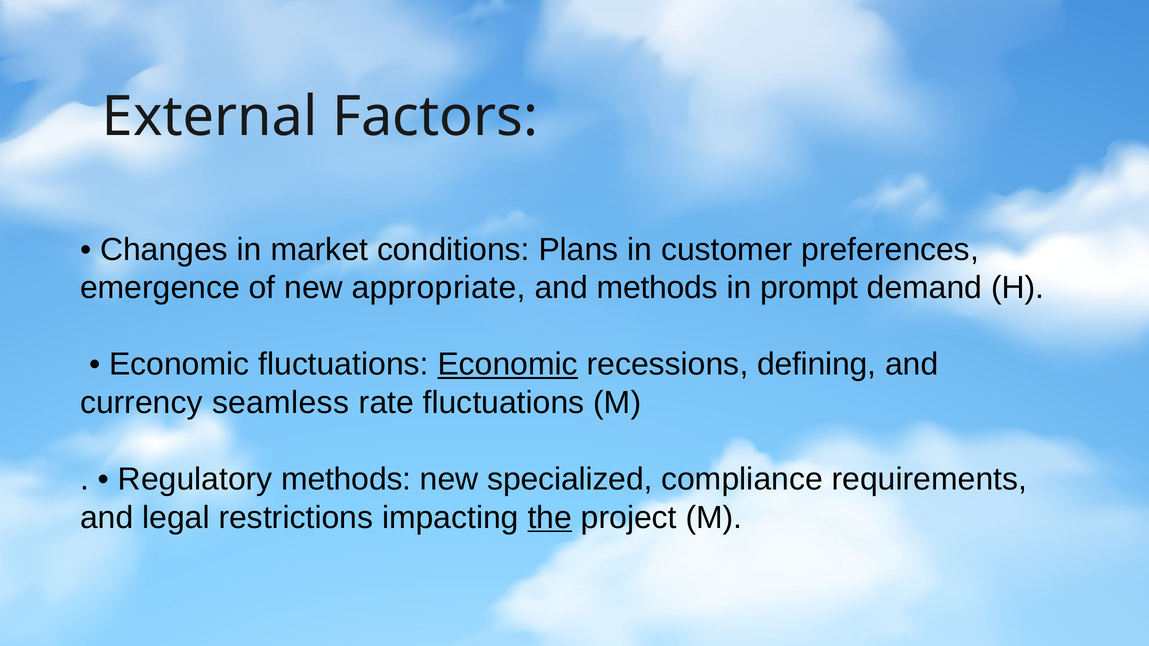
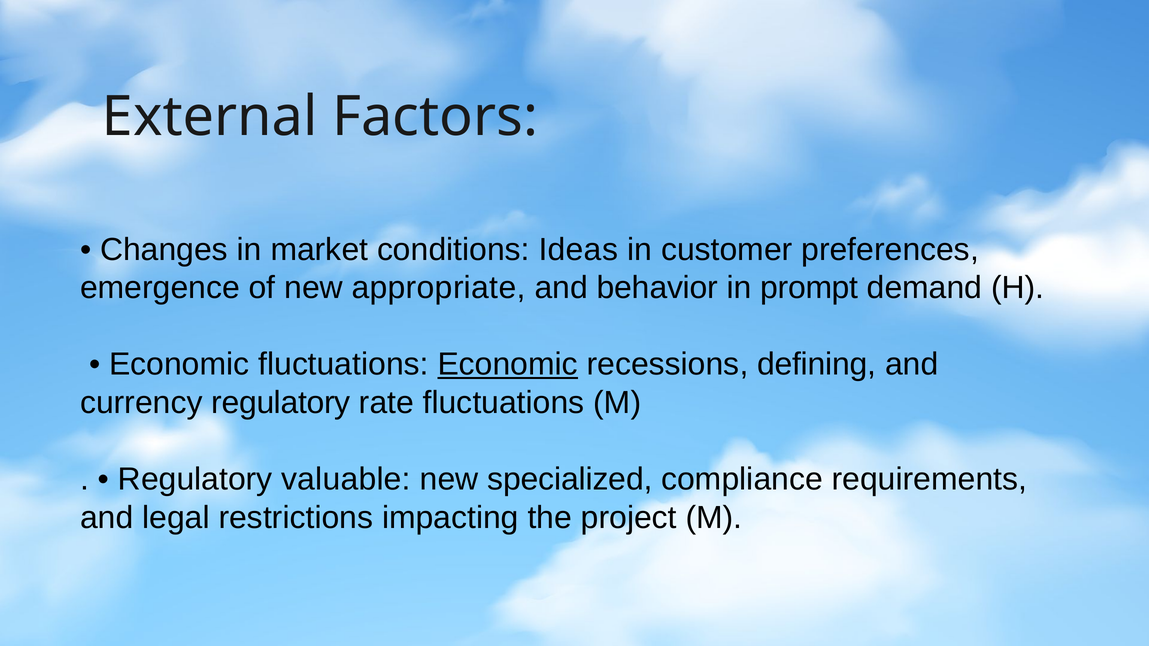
Plans: Plans -> Ideas (578, 250)
and methods: methods -> behavior (657, 288)
currency seamless: seamless -> regulatory (281, 403)
Regulatory methods: methods -> valuable (346, 480)
the underline: present -> none (550, 518)
